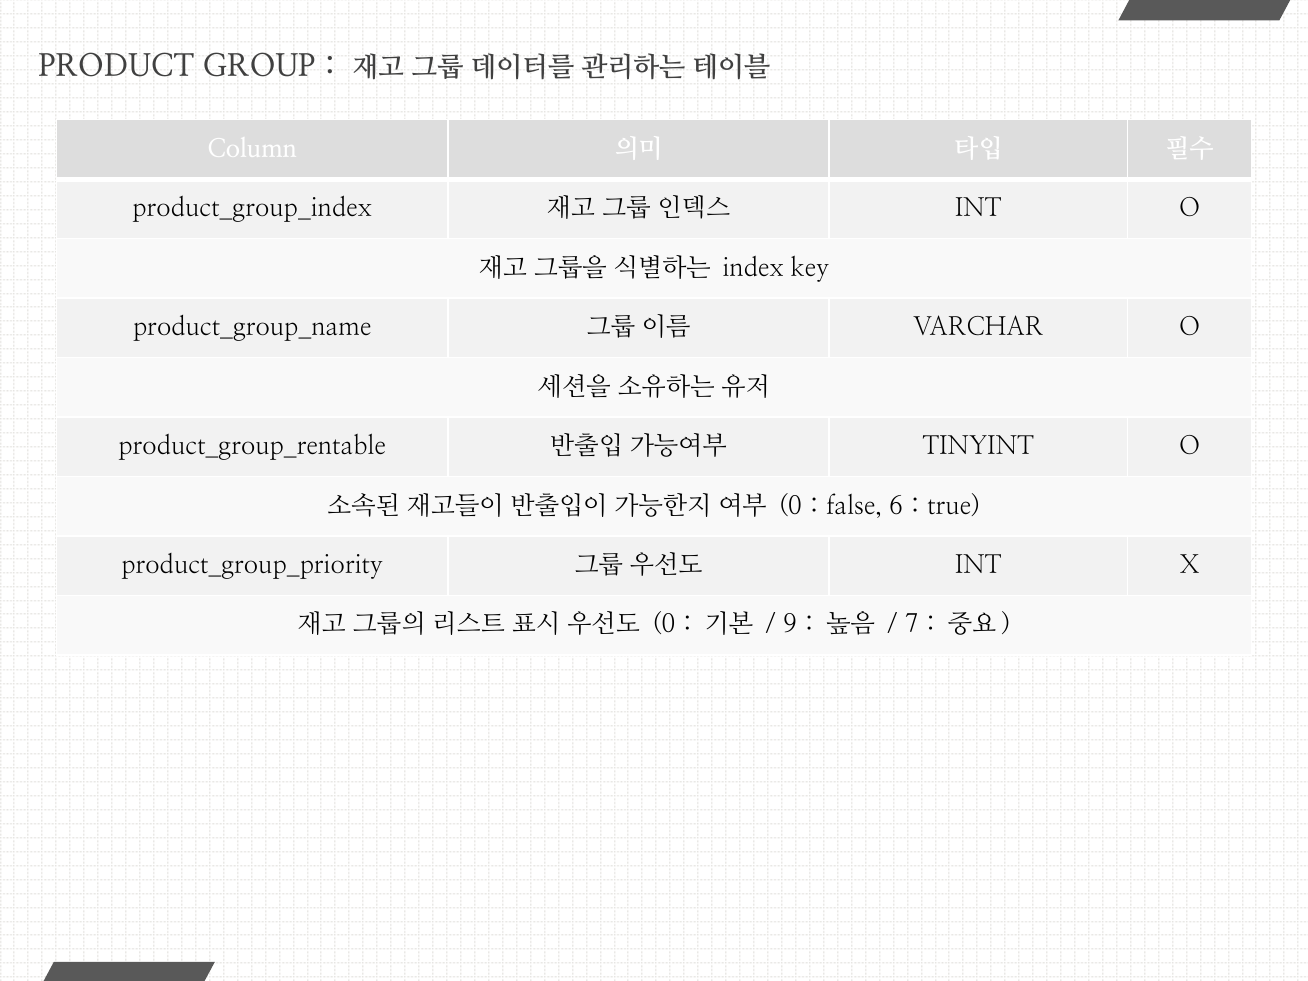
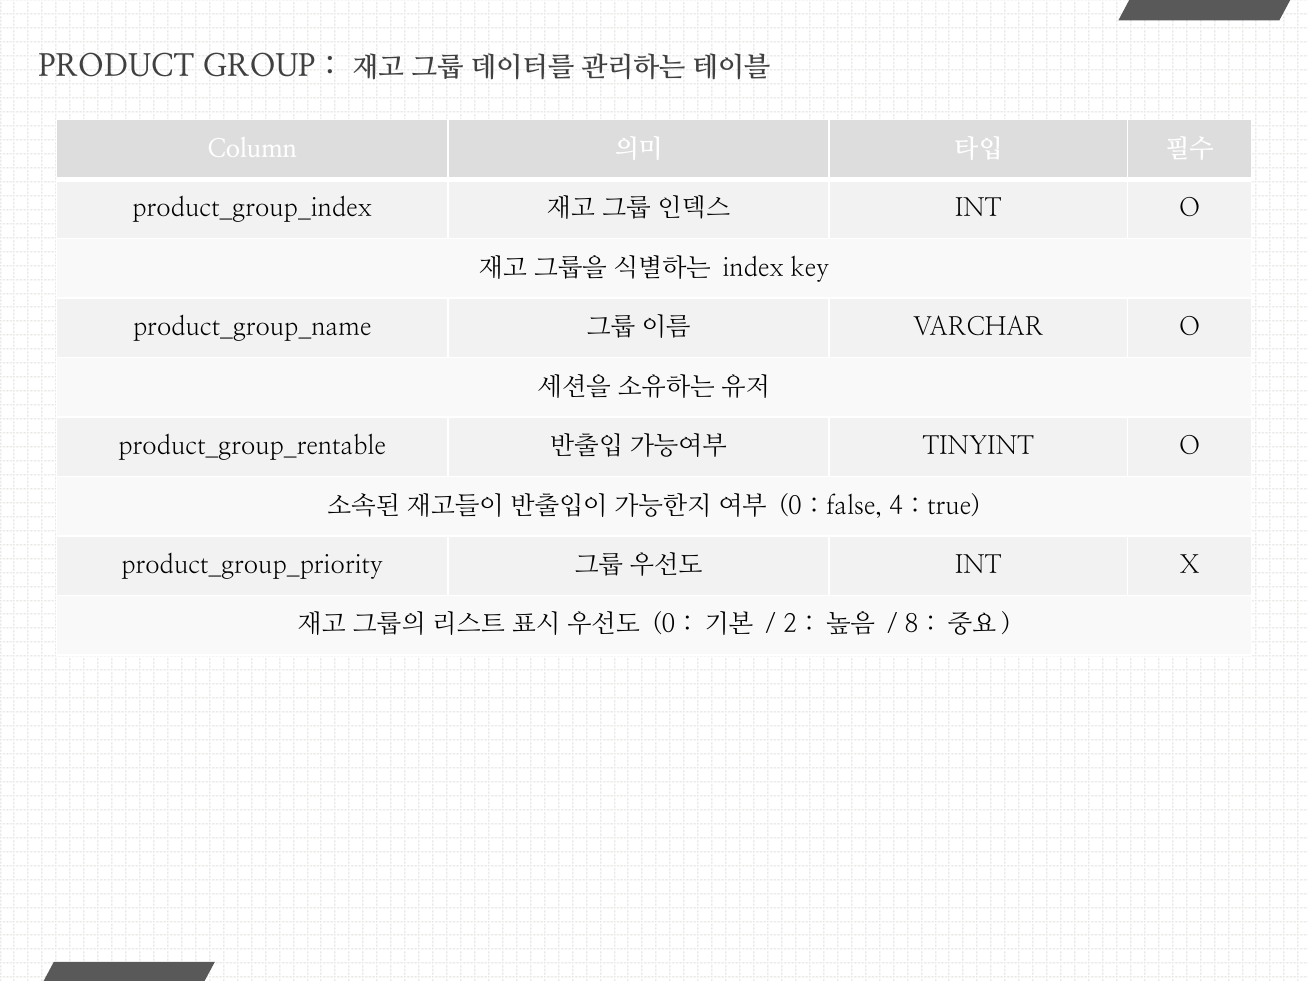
6: 6 -> 4 (896, 506)
9: 9 -> 2 (790, 625)
7: 7 -> 8 (912, 625)
